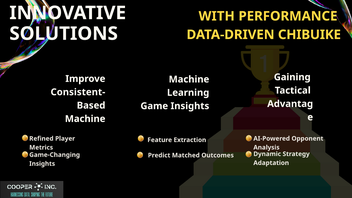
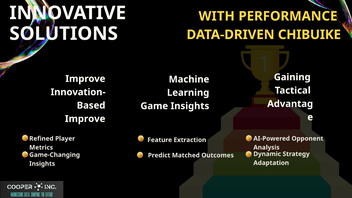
Consistent-: Consistent- -> Innovation- (78, 92)
Machine: Machine -> Improve (85, 119)
